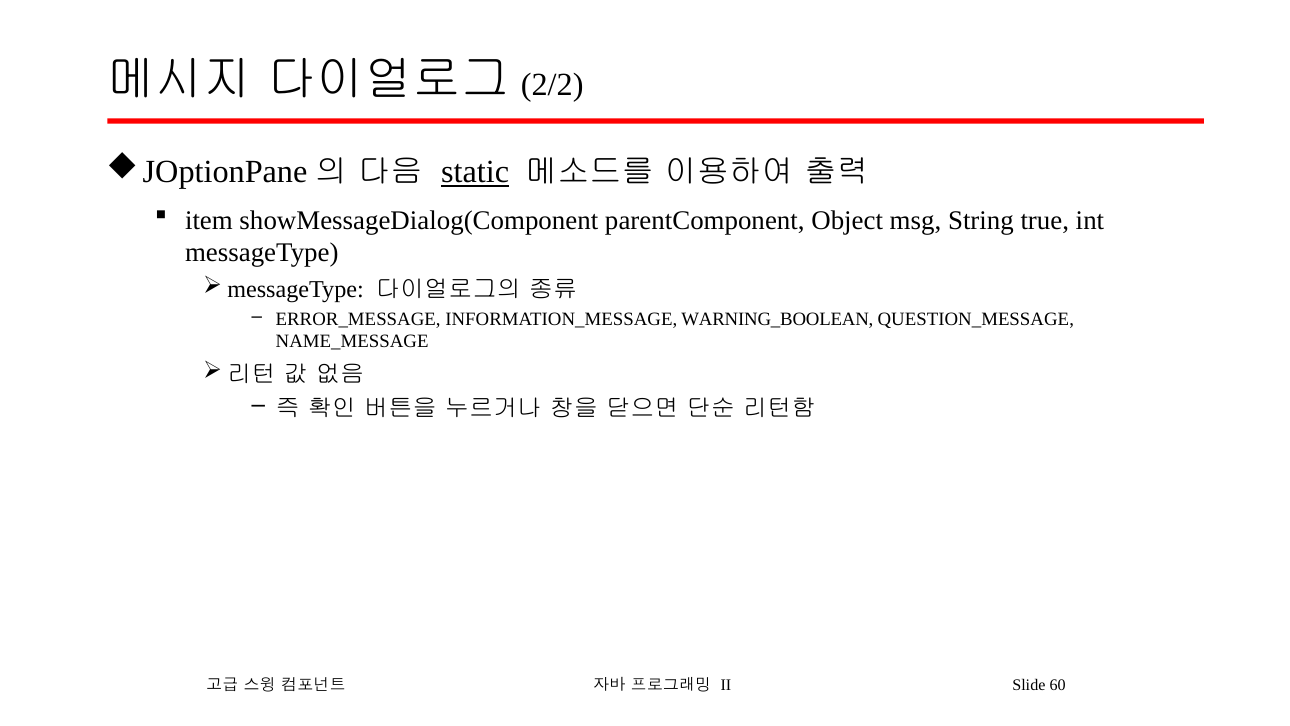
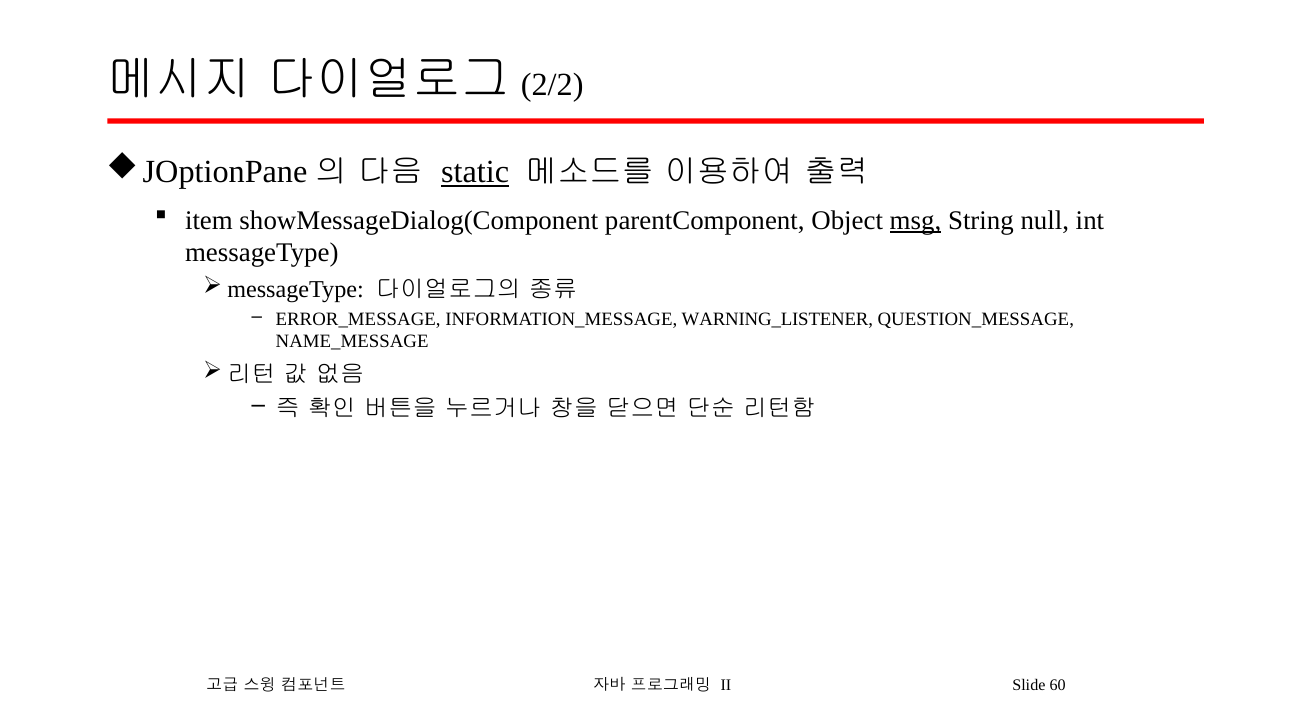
msg underline: none -> present (916, 220)
true: true -> null (1045, 220)
WARNING_BOOLEAN: WARNING_BOOLEAN -> WARNING_LISTENER (777, 319)
